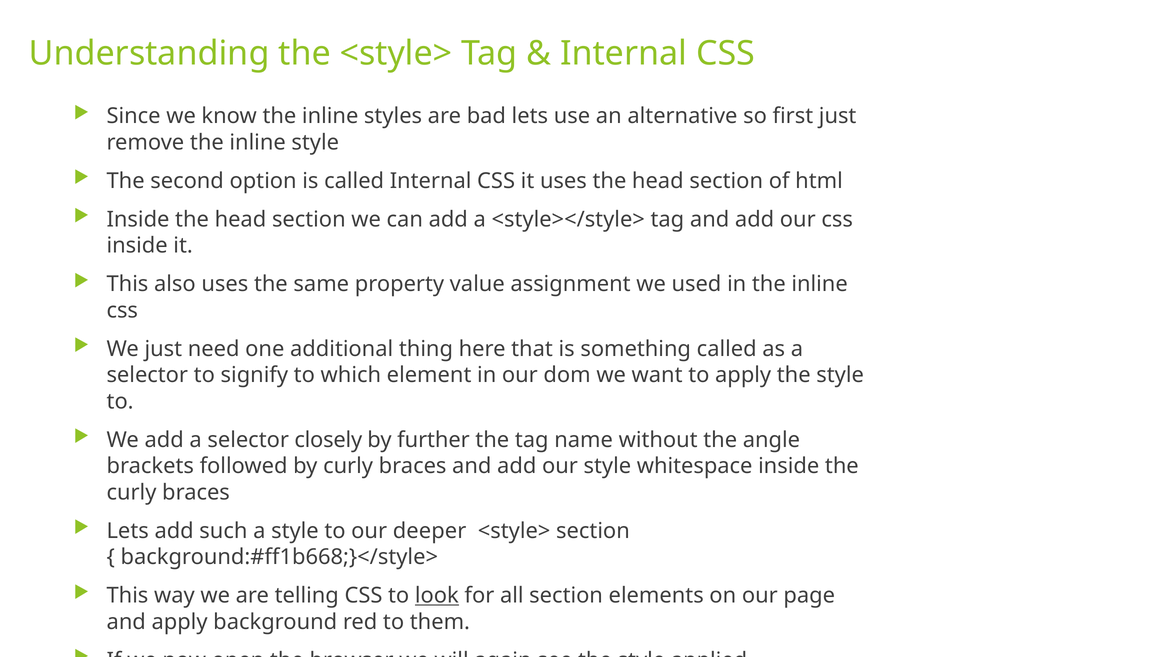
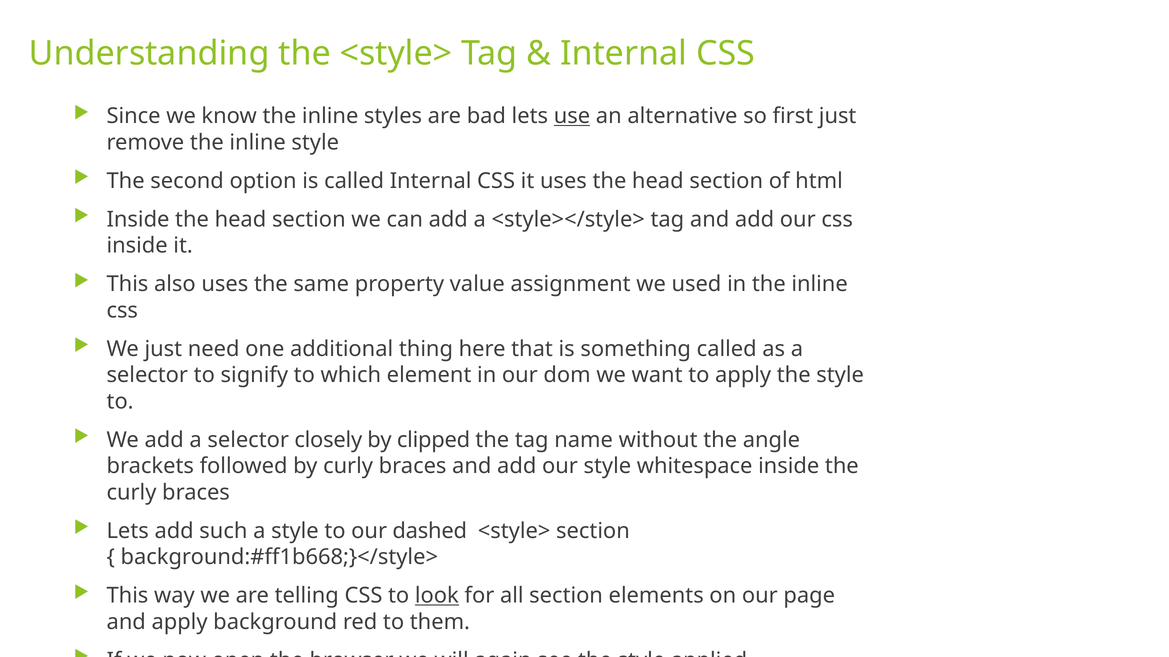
use underline: none -> present (572, 116)
further: further -> clipped (434, 440)
deeper: deeper -> dashed (430, 531)
